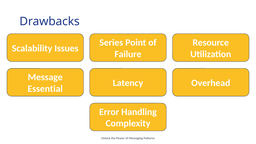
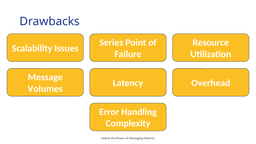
Essential: Essential -> Volumes (45, 89)
